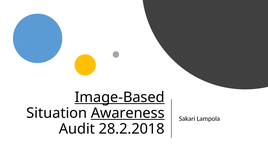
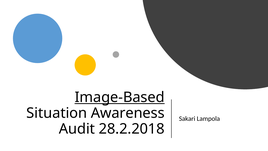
Awareness underline: present -> none (128, 113)
